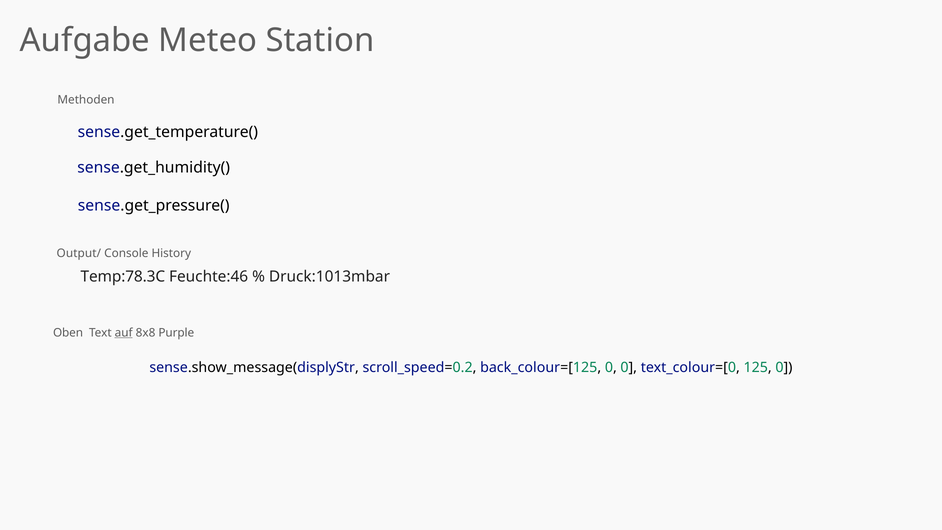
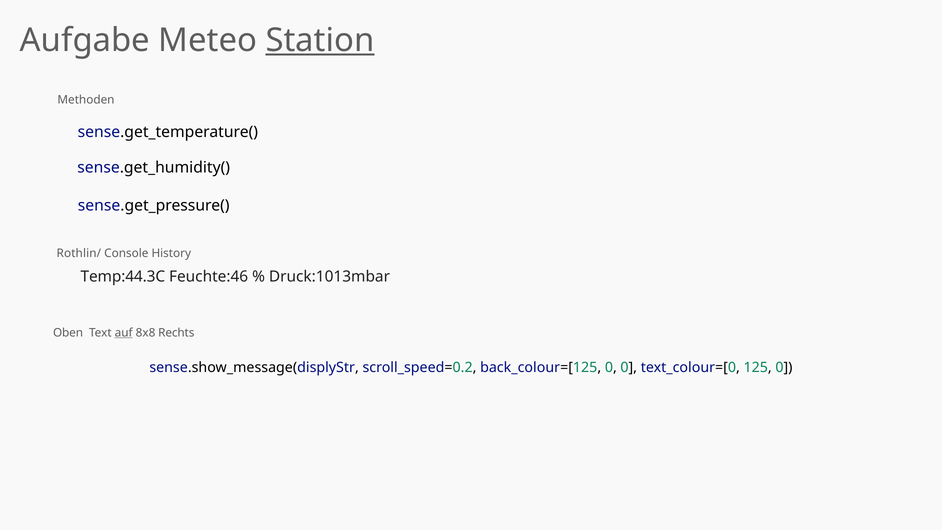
Station underline: none -> present (320, 40)
Output/: Output/ -> Rothlin/ (79, 254)
Temp:78.3C: Temp:78.3C -> Temp:44.3C (123, 276)
Purple: Purple -> Rechts (176, 333)
